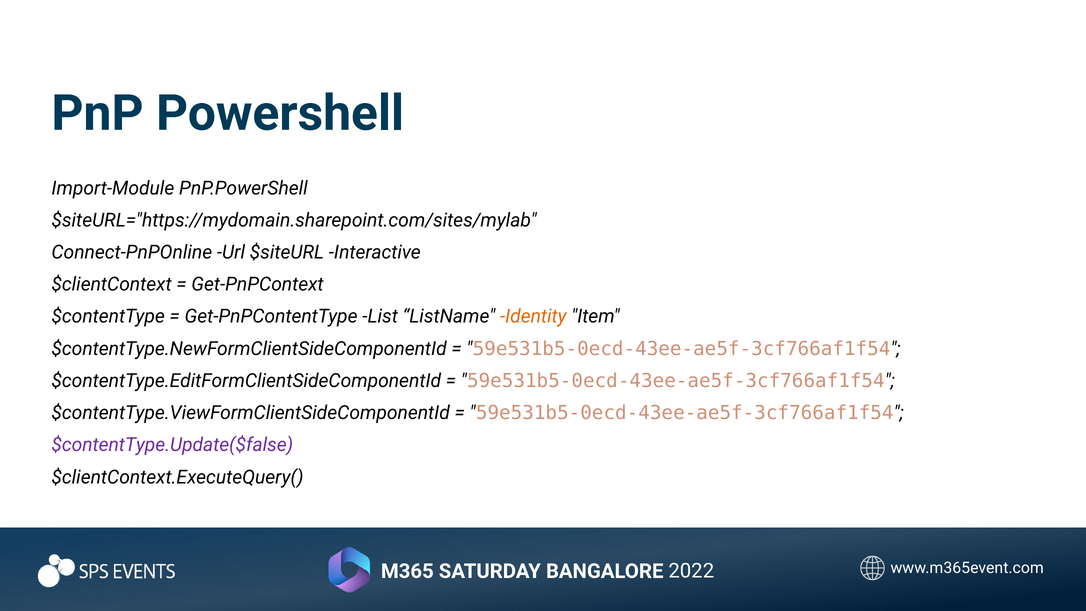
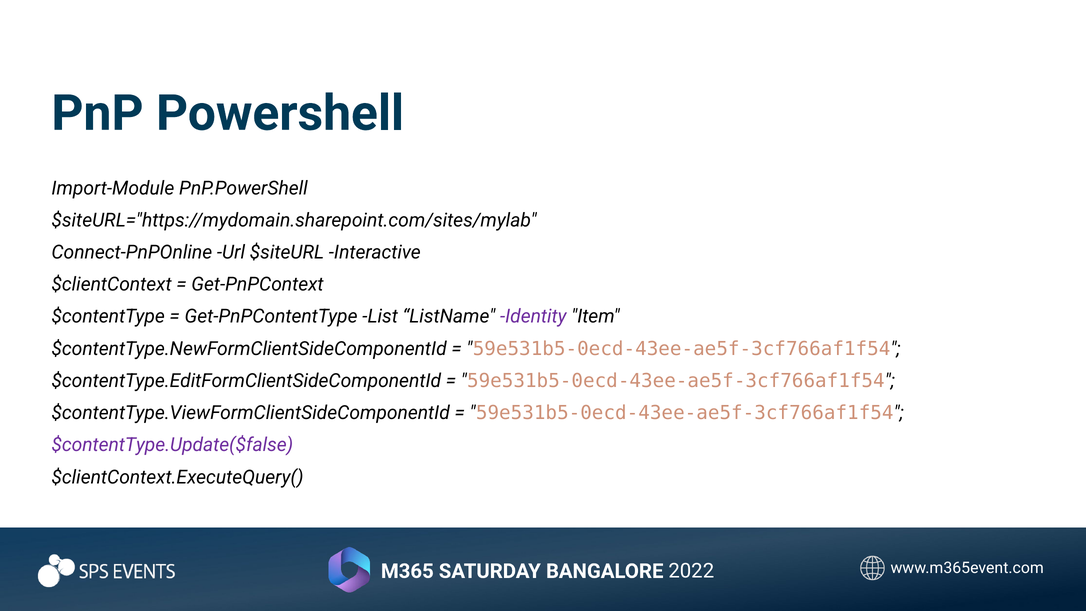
Identity colour: orange -> purple (533, 317)
